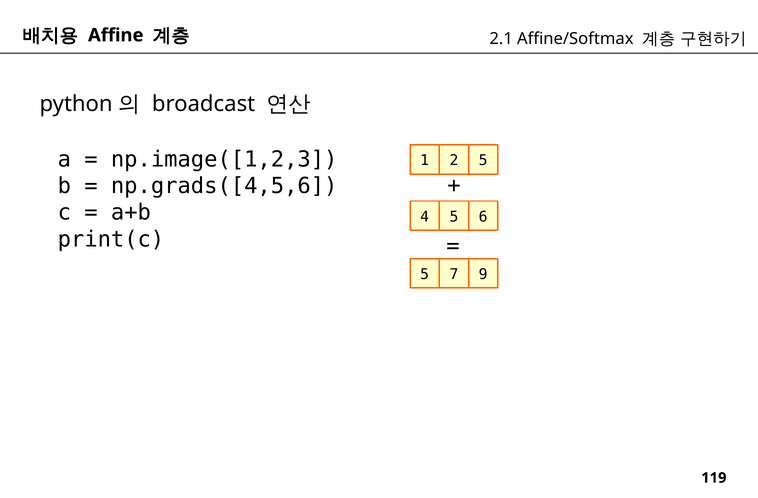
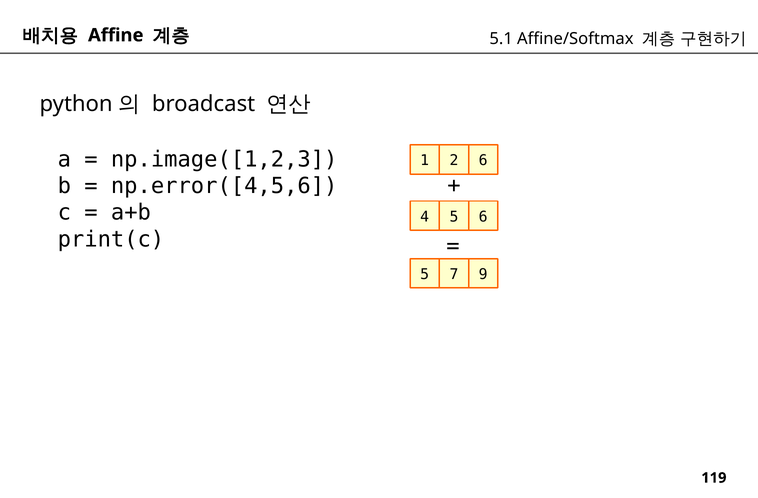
2.1: 2.1 -> 5.1 (501, 39)
2 5: 5 -> 6 (483, 160)
np.grads([4,5,6: np.grads([4,5,6 -> np.error([4,5,6 (224, 186)
